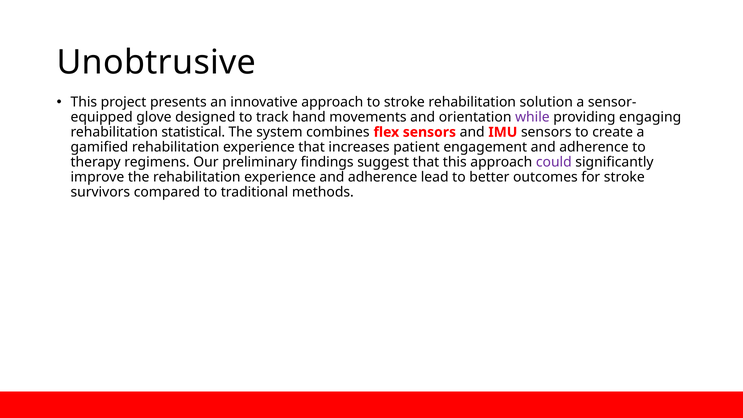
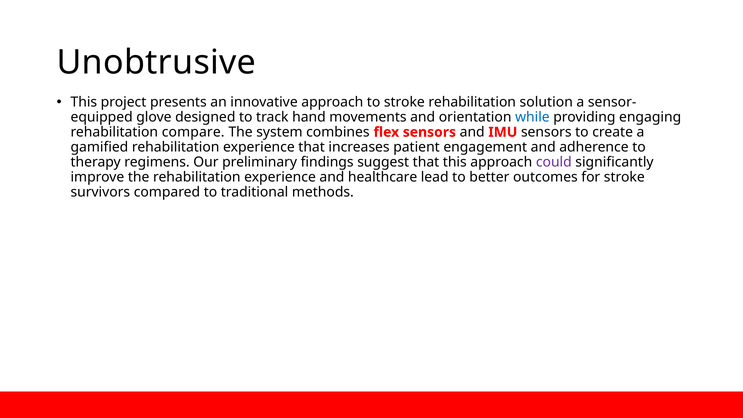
while colour: purple -> blue (532, 117)
statistical: statistical -> compare (193, 132)
experience and adherence: adherence -> healthcare (383, 177)
